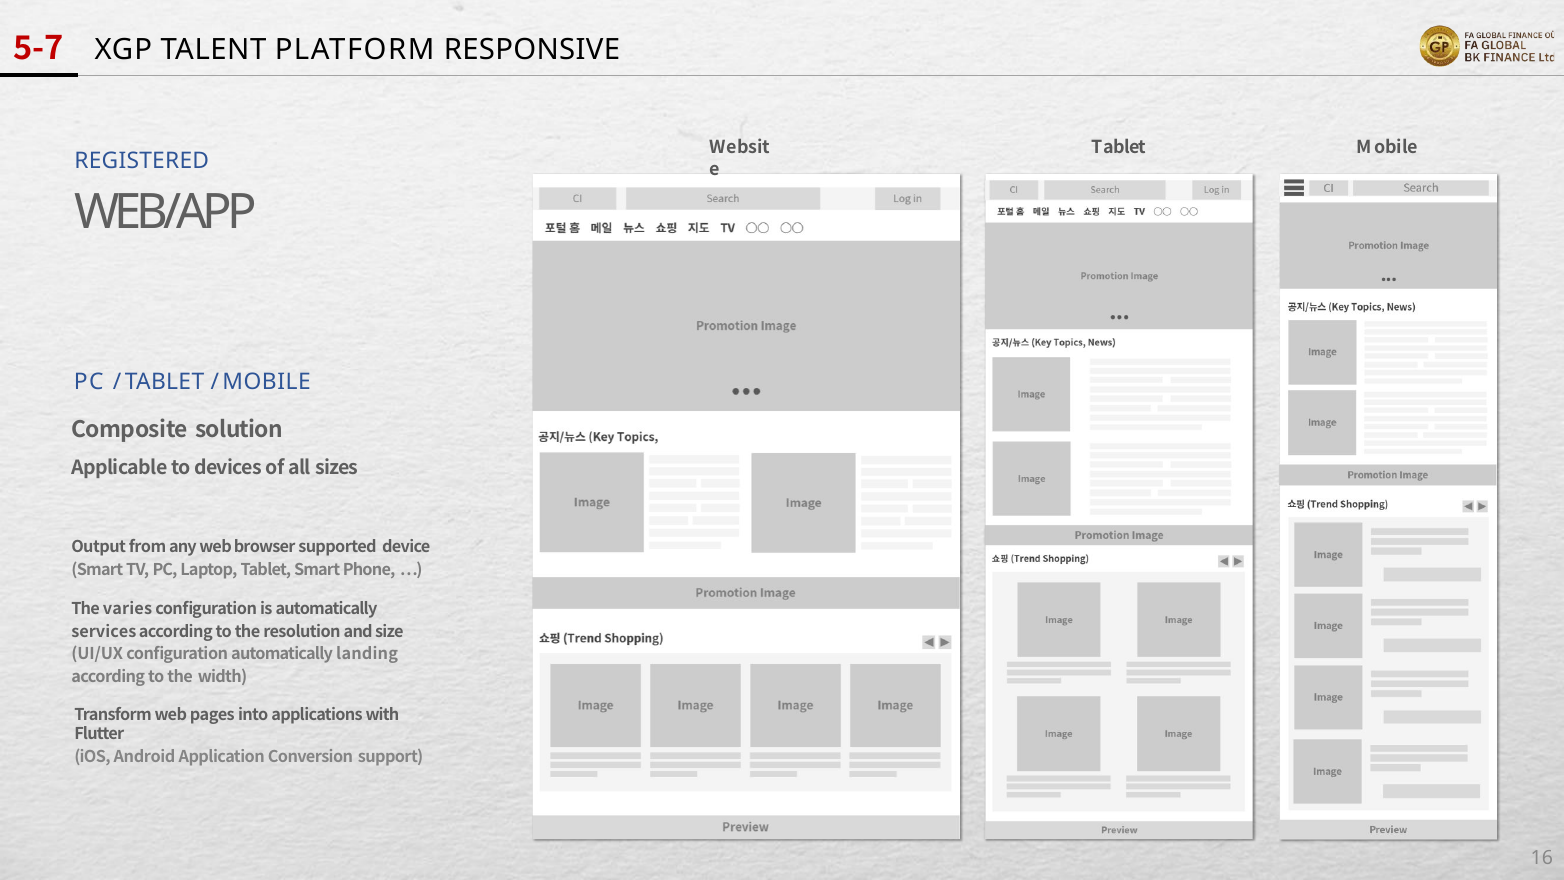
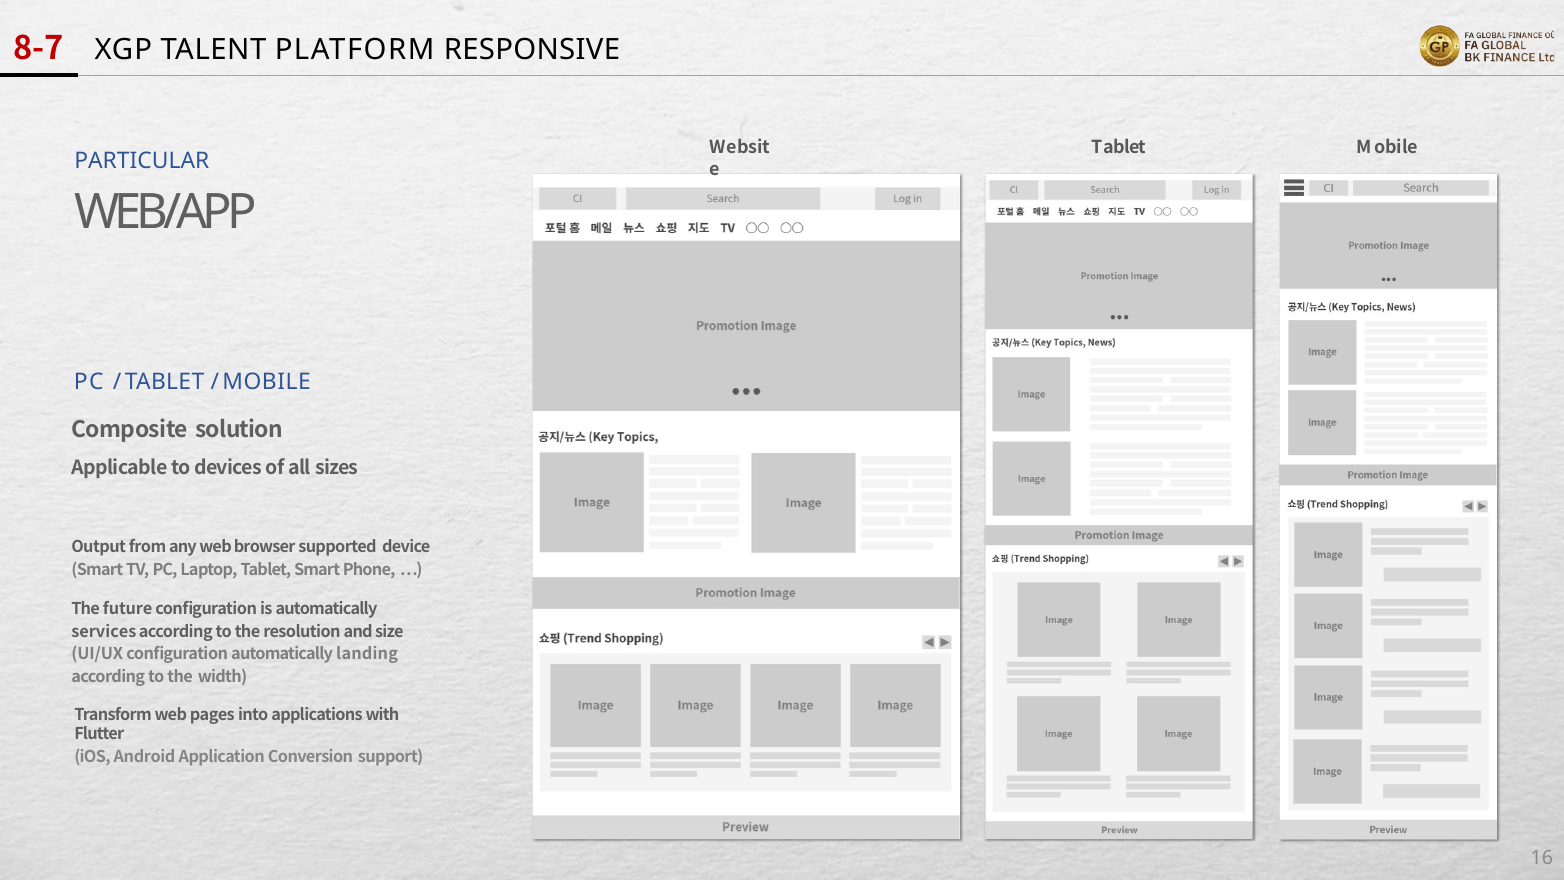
5-7: 5-7 -> 8-7 (39, 49)
REGISTERED: REGISTERED -> PARTICULAR (142, 161)
varies: varies -> future (128, 609)
